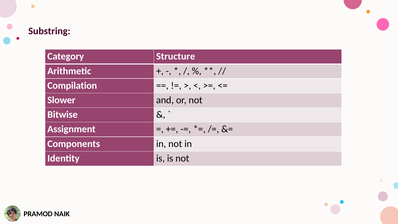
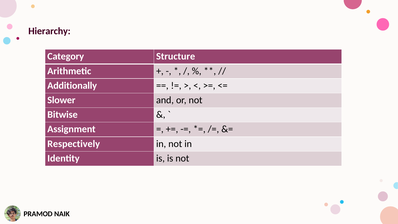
Substring: Substring -> Hierarchy (49, 31)
Compilation: Compilation -> Additionally (72, 85)
Components: Components -> Respectively (74, 144)
